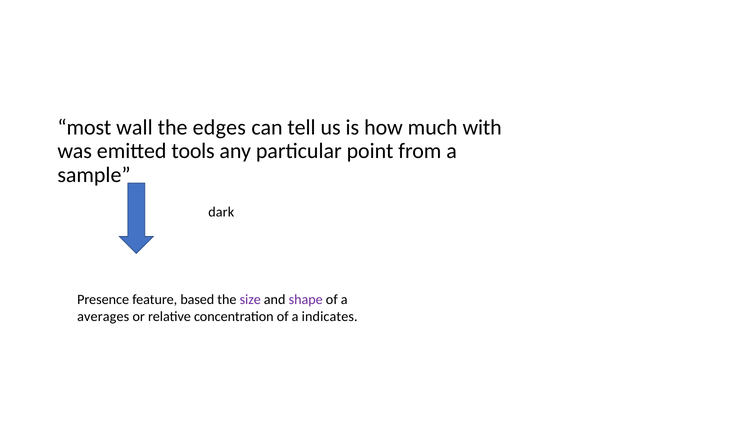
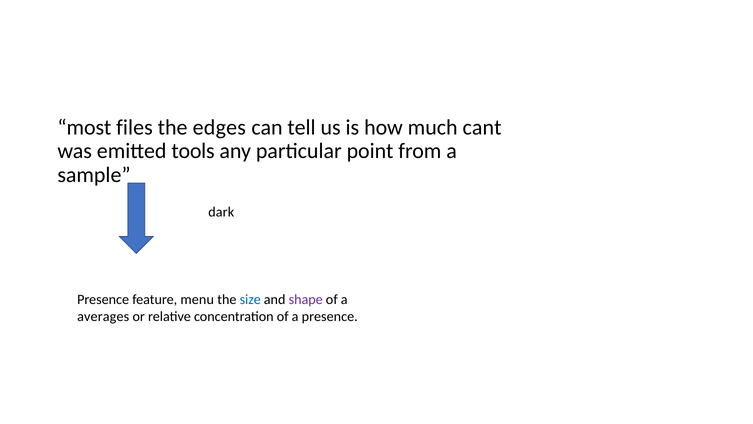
wall: wall -> files (134, 127)
with: with -> cant (482, 127)
based: based -> menu (197, 299)
size colour: purple -> blue (250, 299)
a indicates: indicates -> presence (330, 316)
